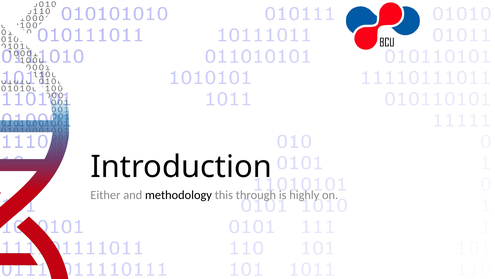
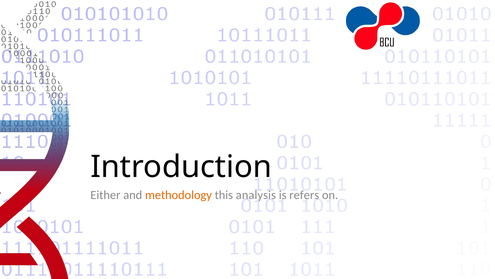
methodology colour: black -> orange (178, 195)
through: through -> analysis (256, 195)
highly: highly -> refers (304, 195)
